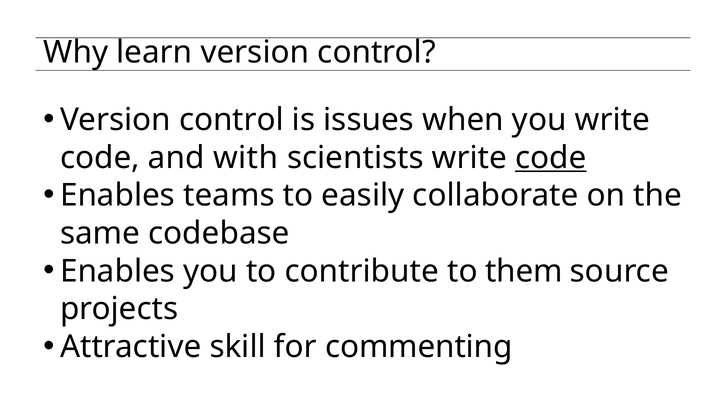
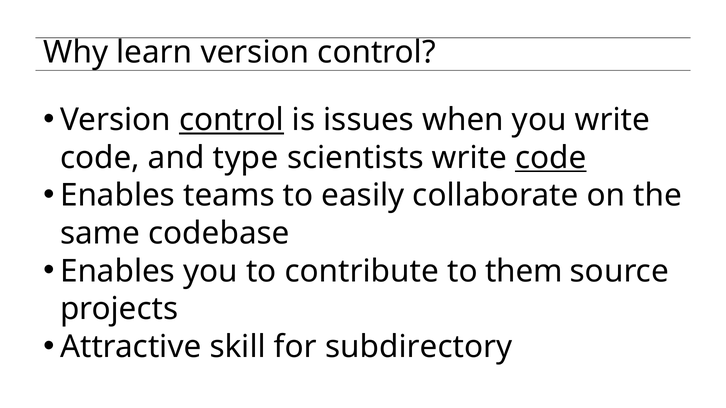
control underline: none -> present (231, 120)
with: with -> type (246, 158)
commenting: commenting -> subdirectory (419, 347)
